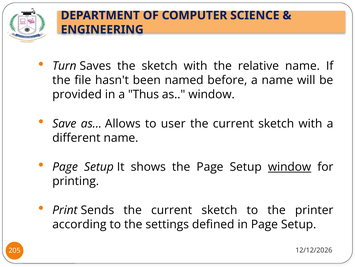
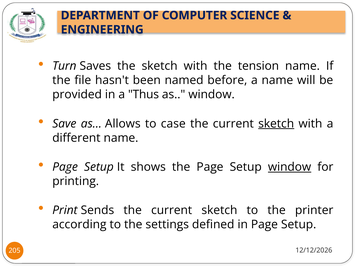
relative: relative -> tension (258, 66)
user: user -> case (173, 123)
sketch underline: none -> present (276, 123)
